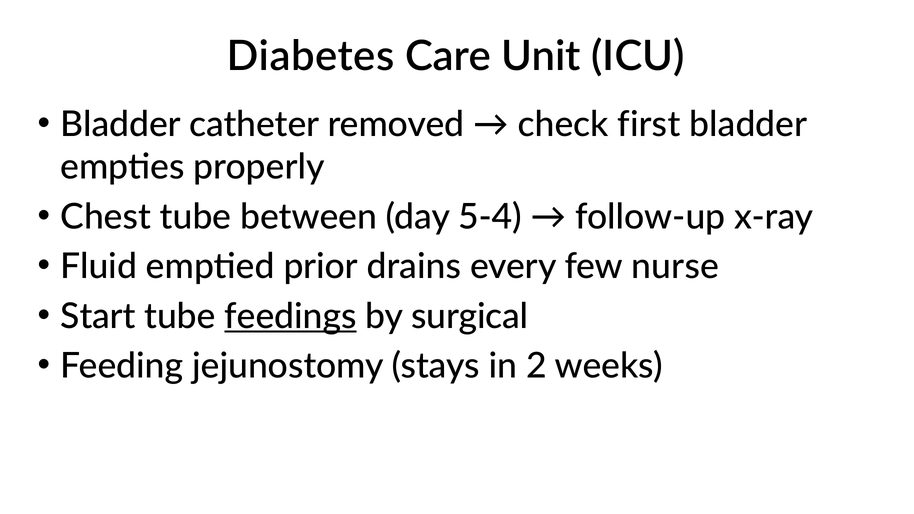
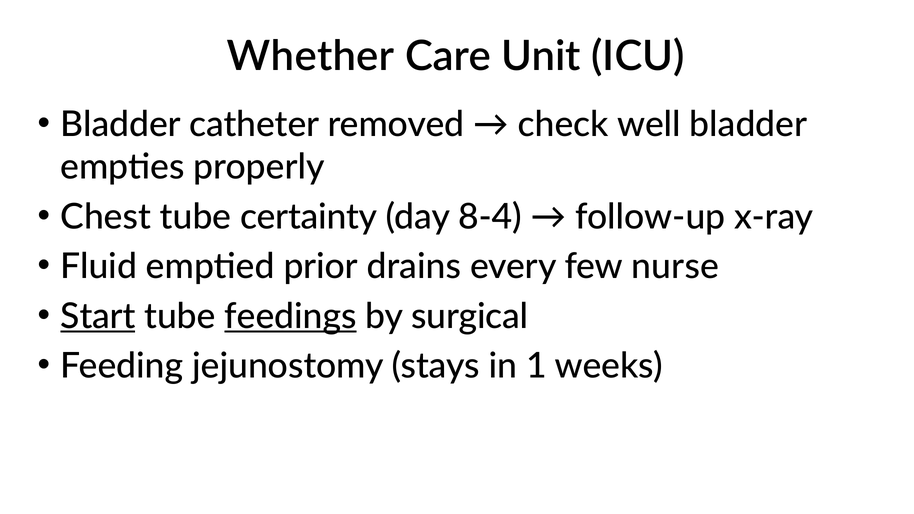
Diabetes: Diabetes -> Whether (311, 57)
first: first -> well (649, 124)
between: between -> certainty (309, 217)
5-4: 5-4 -> 8-4 (490, 217)
Start underline: none -> present (98, 316)
2: 2 -> 1 (536, 366)
